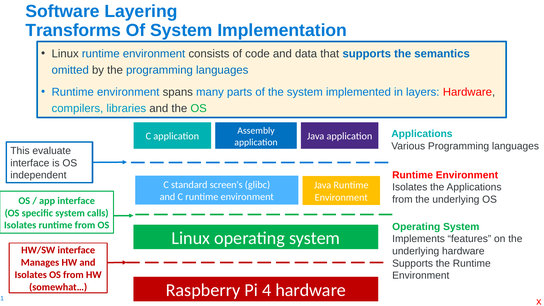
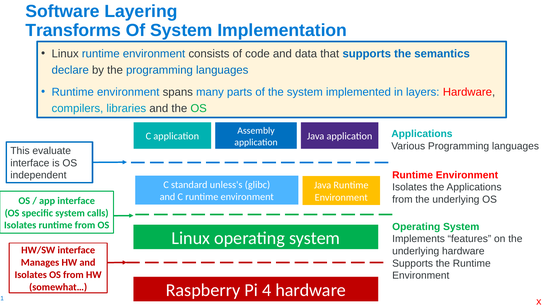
omitted: omitted -> declare (70, 70)
screen's: screen's -> unless's (226, 185)
